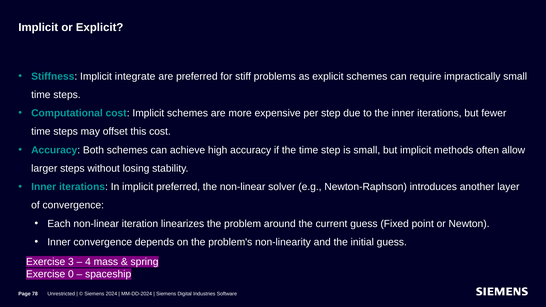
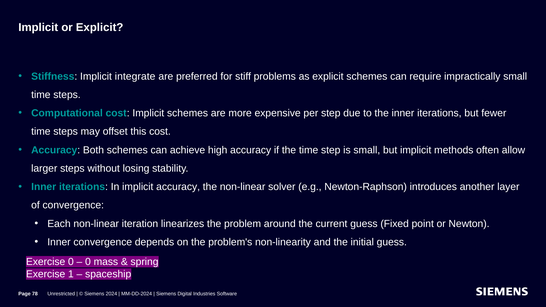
implicit preferred: preferred -> accuracy (178, 187)
Exercise 3: 3 -> 0 (71, 262)
4: 4 -> 0 (88, 262)
0: 0 -> 1 (71, 274)
